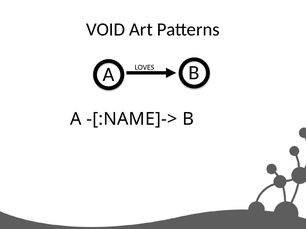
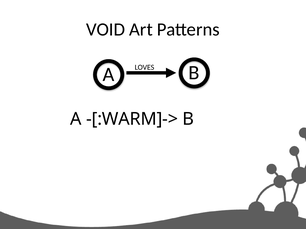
-[:NAME]->: -[:NAME]-> -> -[:WARM]-> (132, 119)
